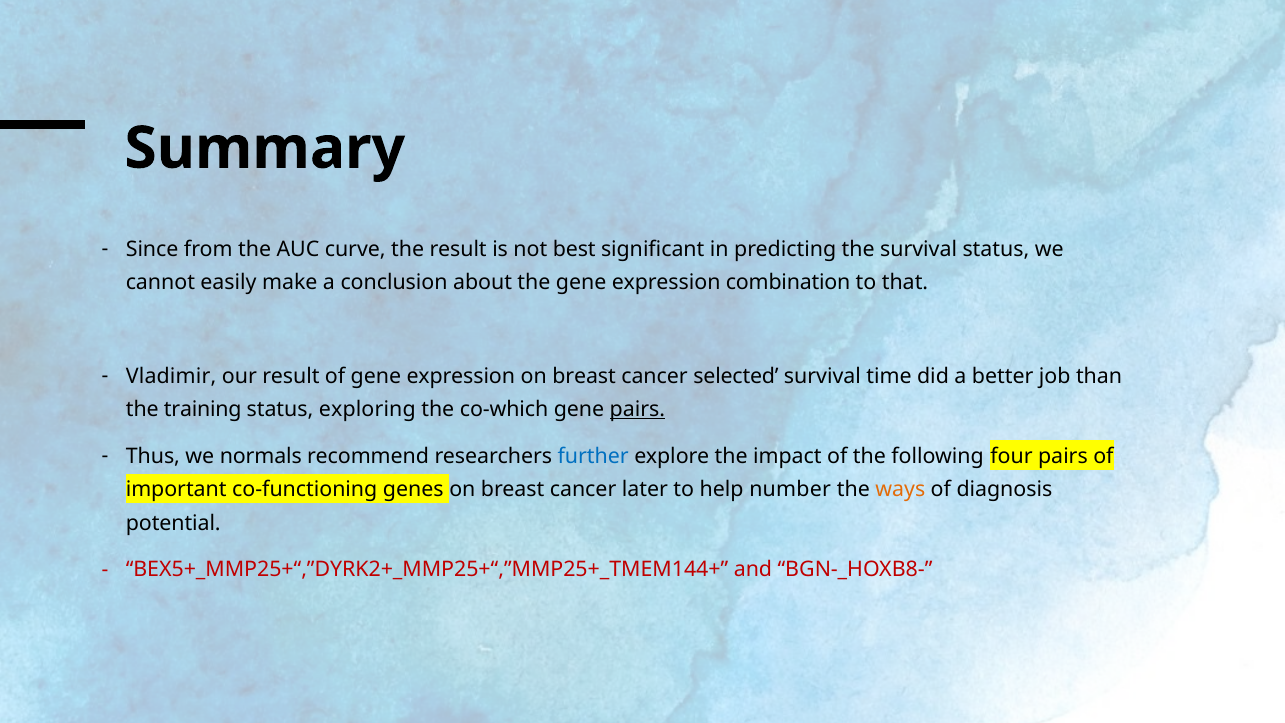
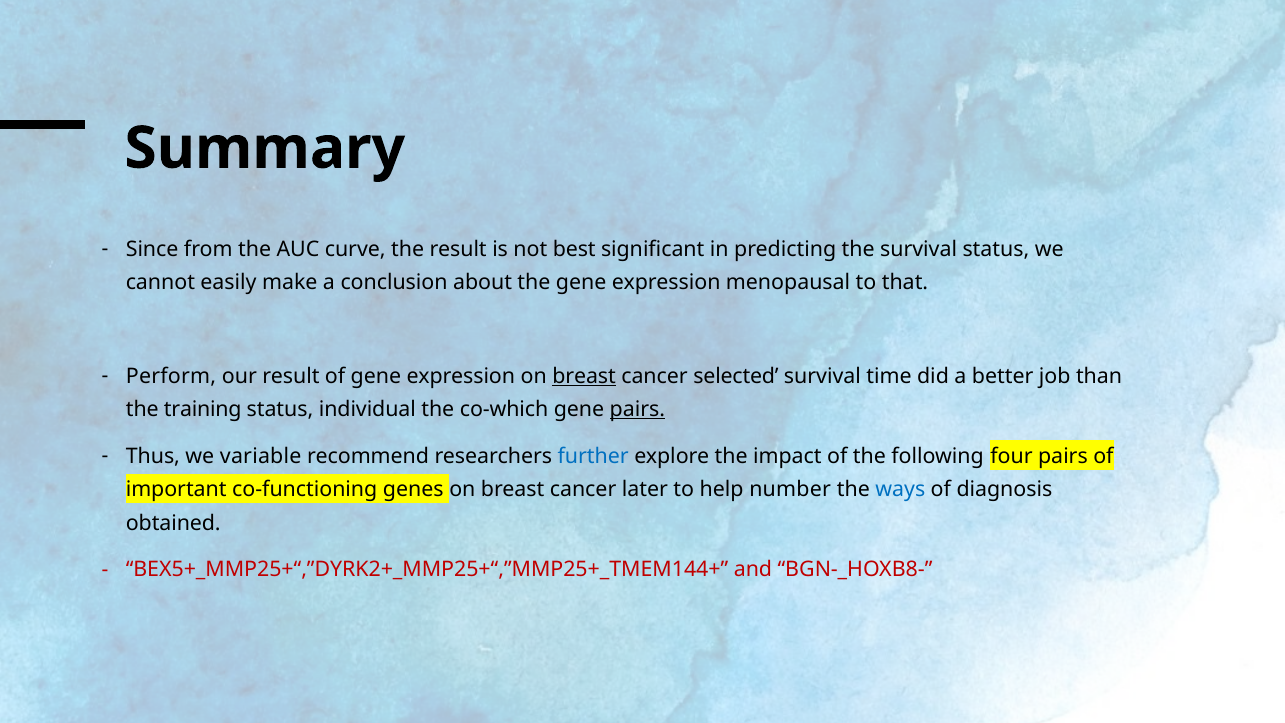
combination: combination -> menopausal (788, 282)
Vladimir: Vladimir -> Perform (171, 376)
breast underline: none -> present (584, 376)
exploring: exploring -> individual (367, 409)
normals: normals -> variable (261, 456)
ways colour: orange -> blue (900, 490)
potential: potential -> obtained (173, 523)
